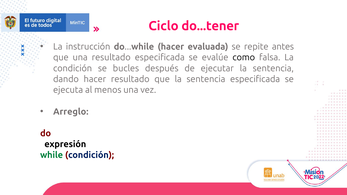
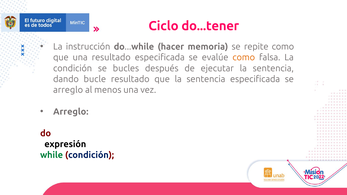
evaluada: evaluada -> memoria (208, 47)
repite antes: antes -> como (283, 47)
como colour: black -> orange (244, 58)
dando hacer: hacer -> bucle (95, 79)
ejecuta: ejecuta -> arreglo (68, 90)
